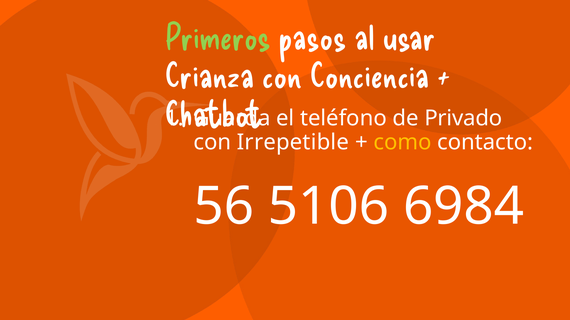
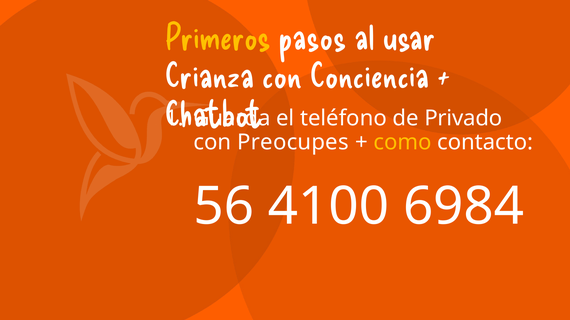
Primeros colour: light green -> yellow (218, 38)
Irrepetible: Irrepetible -> Preocupes (293, 142)
5106: 5106 -> 4100 (329, 207)
